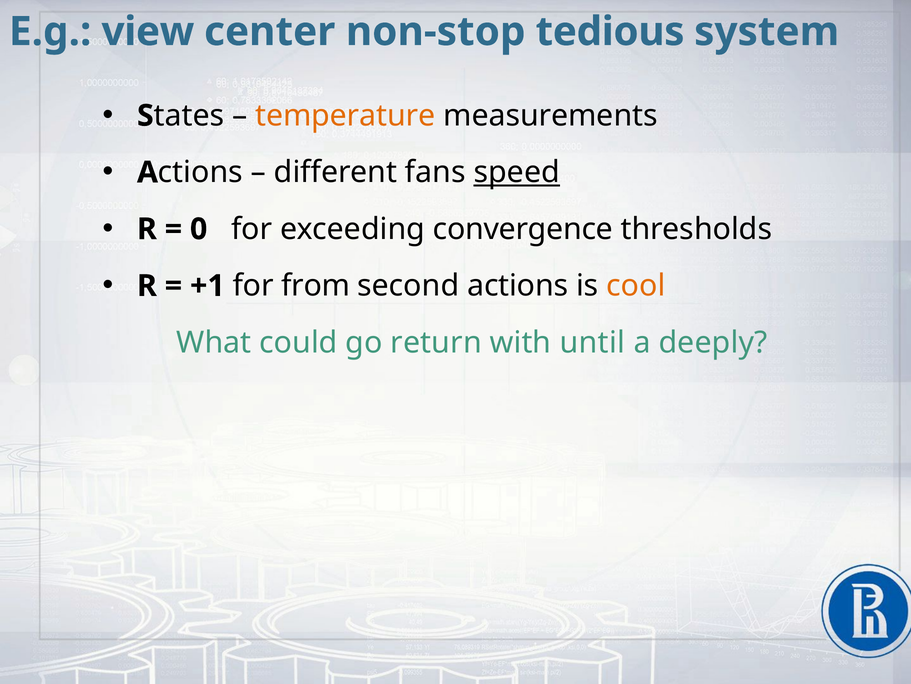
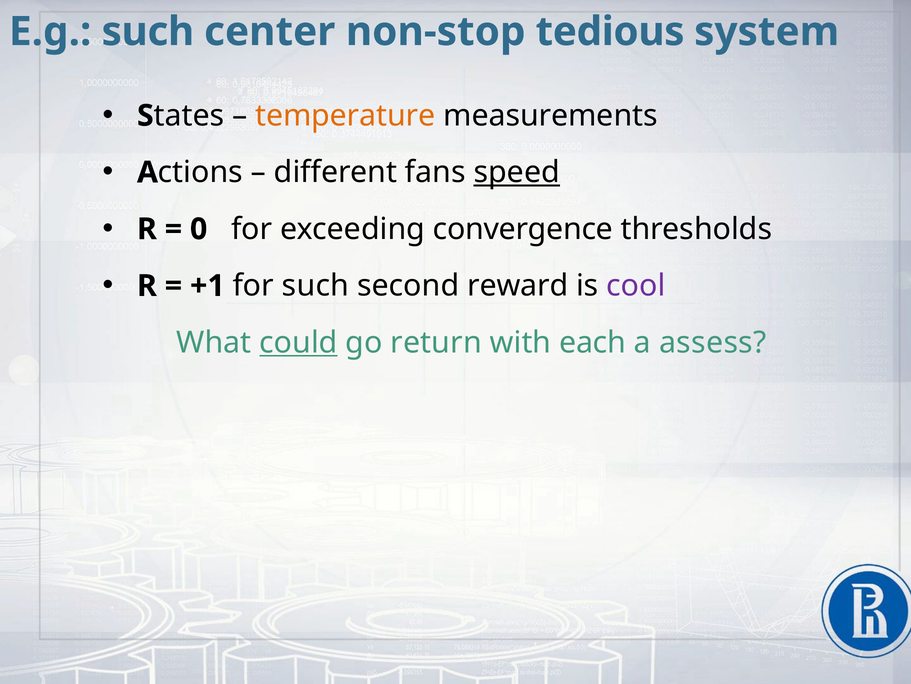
E.g view: view -> such (148, 32)
for from: from -> such (315, 286)
actions: actions -> reward (518, 286)
cool colour: orange -> purple (636, 286)
could underline: none -> present (298, 342)
until: until -> each (593, 342)
deeply: deeply -> assess (713, 342)
